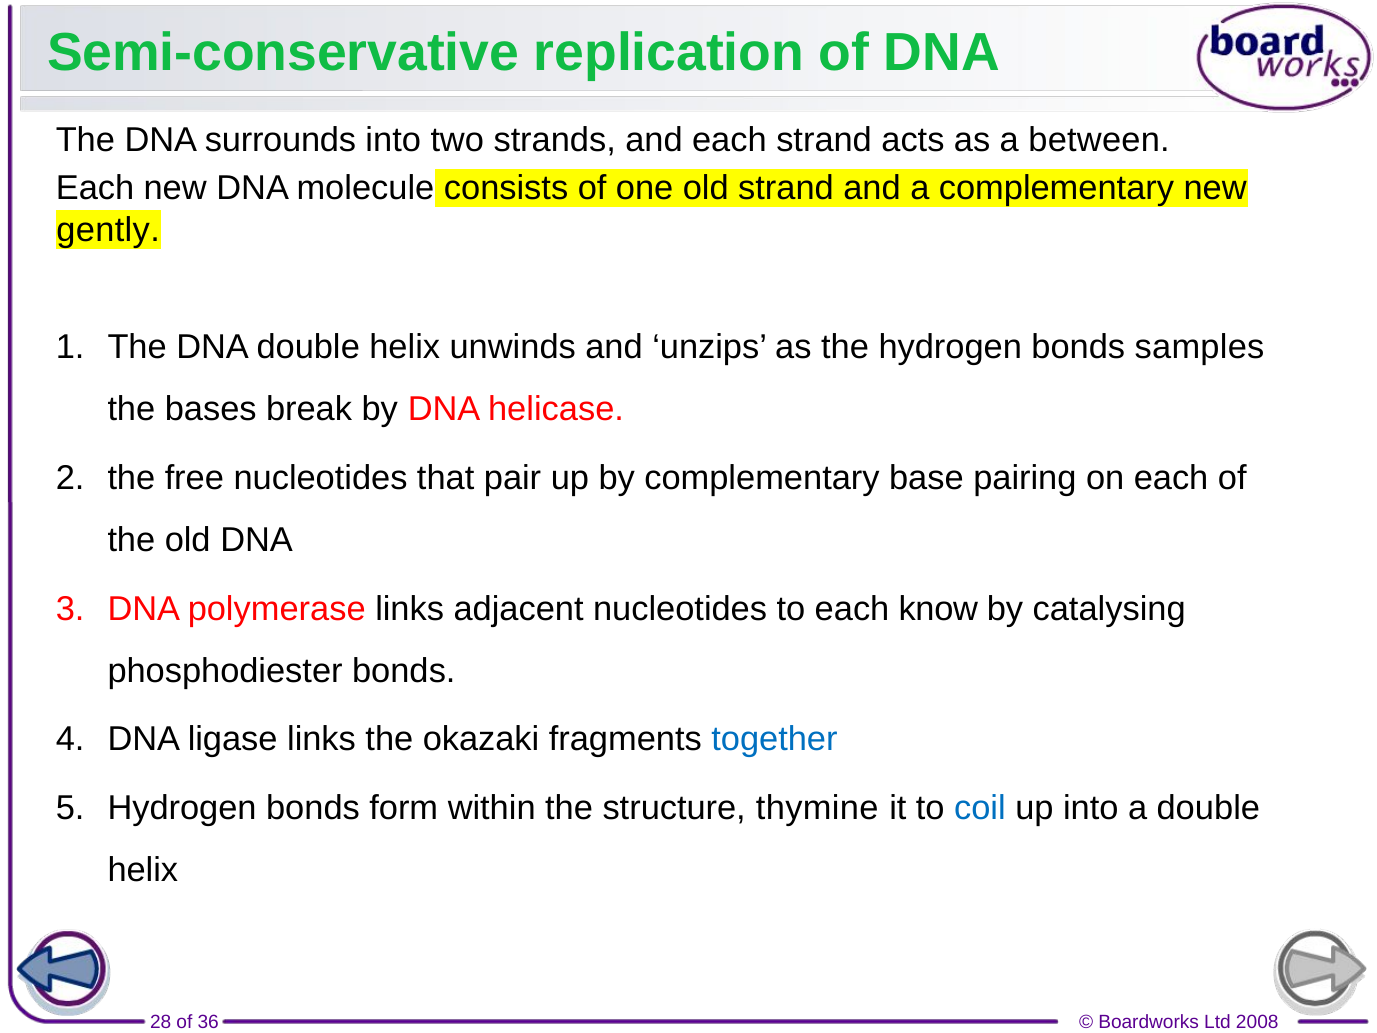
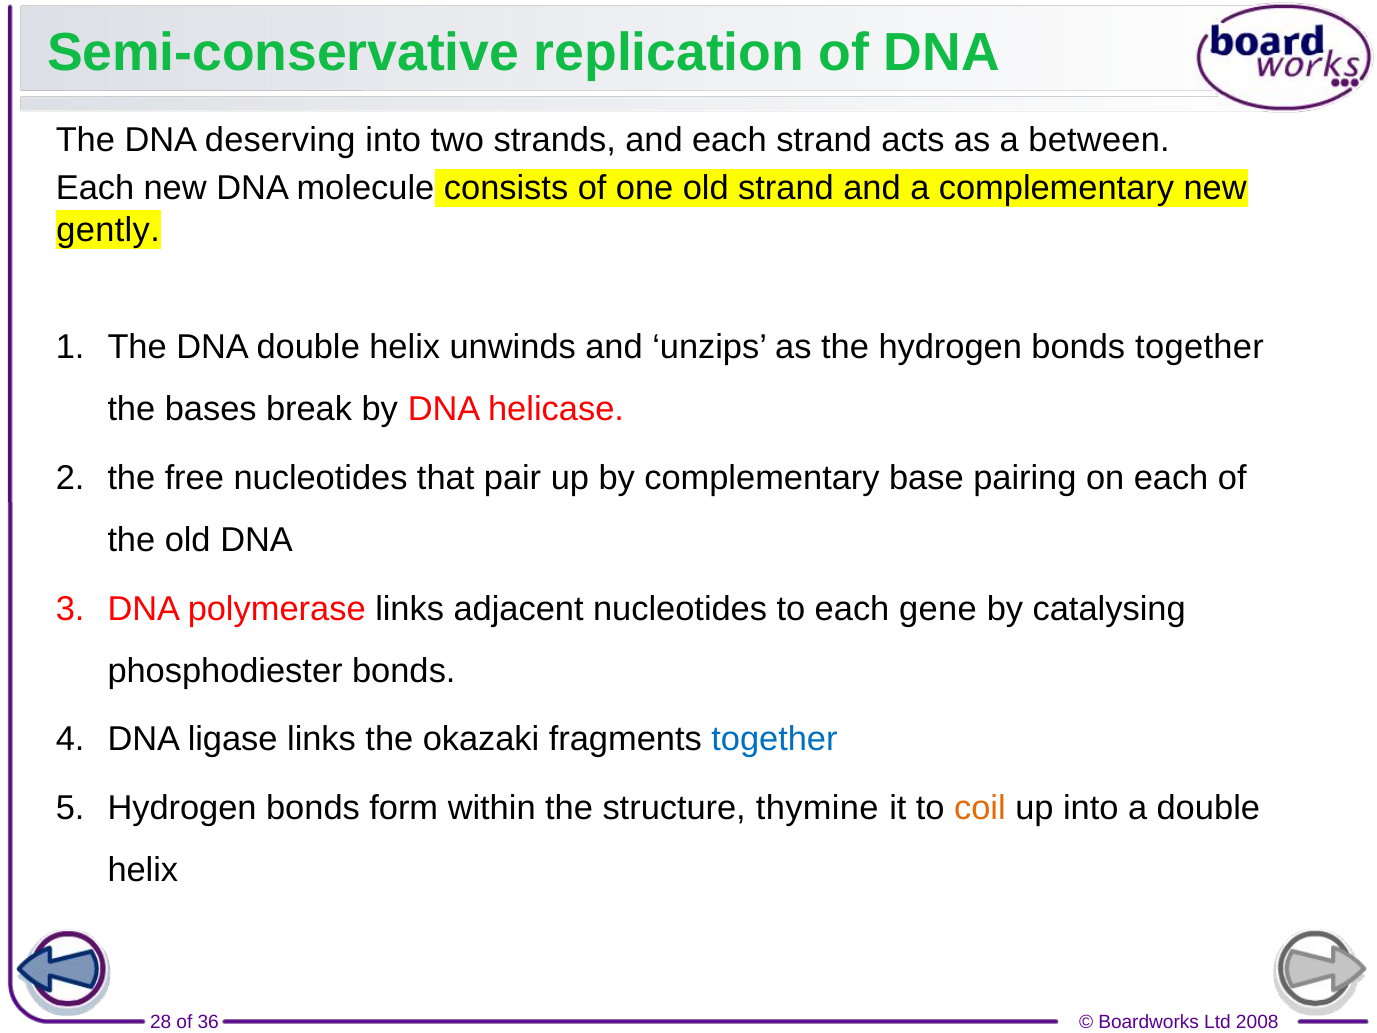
surrounds: surrounds -> deserving (280, 140)
bonds samples: samples -> together (1199, 347)
know: know -> gene (938, 609)
coil colour: blue -> orange (980, 808)
